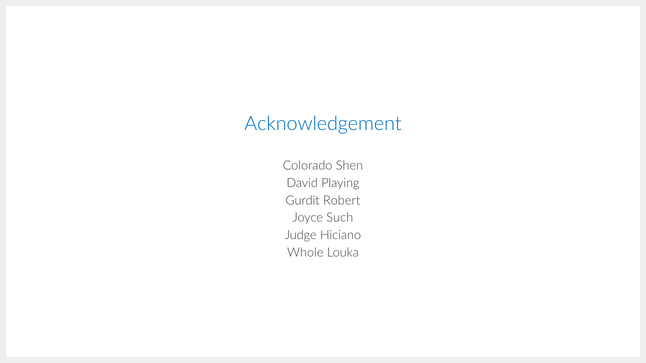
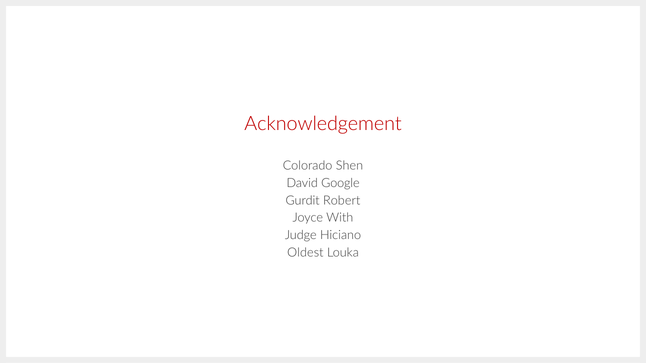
Acknowledgement colour: blue -> red (323, 124)
Playing: Playing -> Google (340, 183)
Such: Such -> With (340, 218)
Whole: Whole -> Oldest (305, 253)
